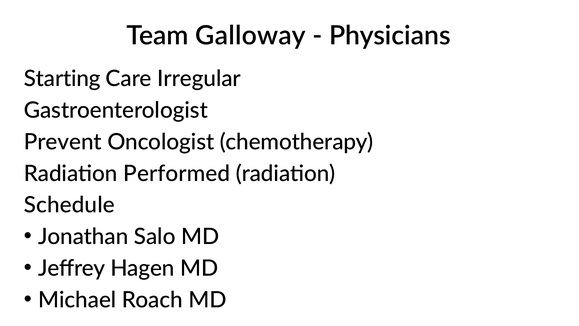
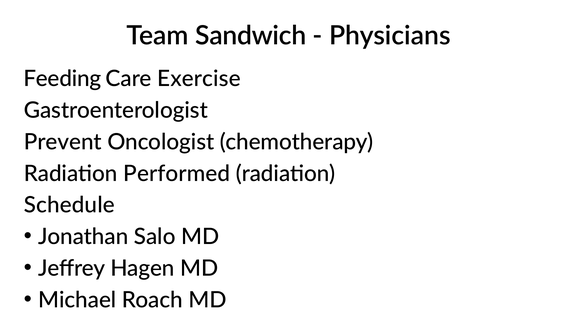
Galloway: Galloway -> Sandwich (251, 36)
Starting: Starting -> Feeding (62, 79)
Irregular: Irregular -> Exercise (199, 79)
